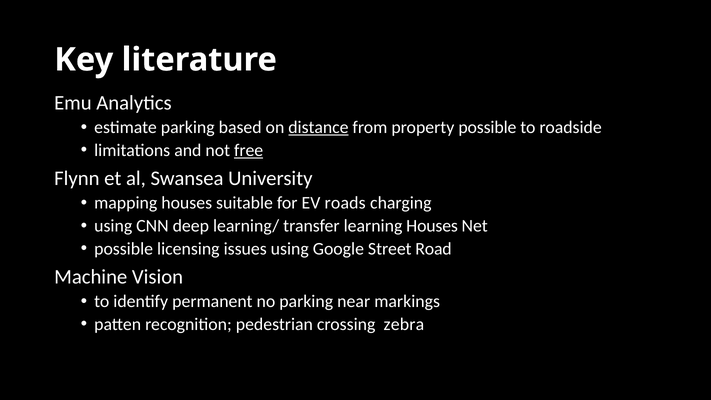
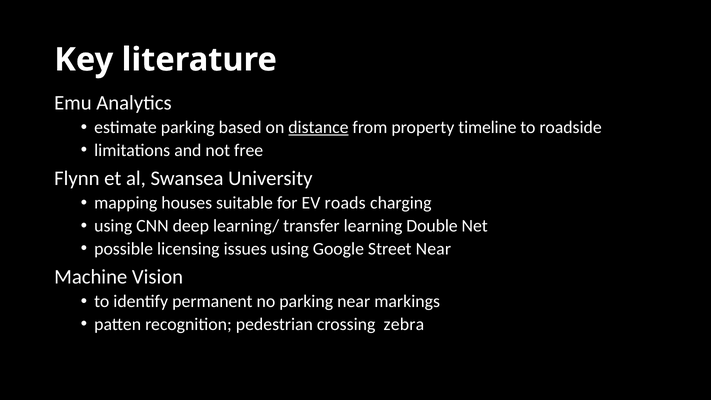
property possible: possible -> timeline (487, 127)
free underline: present -> none (249, 150)
learning Houses: Houses -> Double (432, 226)
Street Road: Road -> Near (433, 249)
